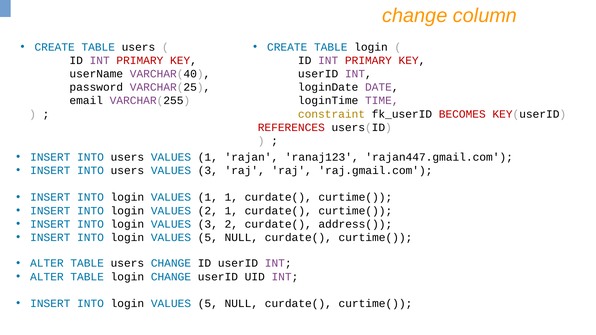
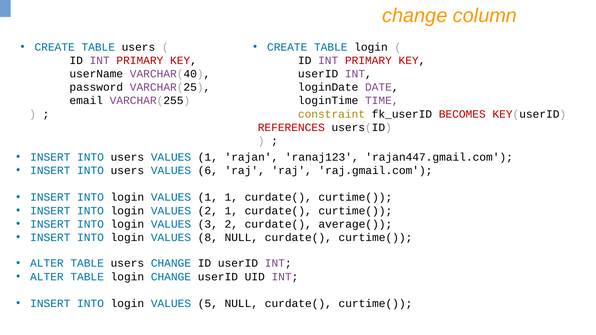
users VALUES 3: 3 -> 6 (208, 171)
address(: address( -> average( (355, 224)
5: 5 -> 8 (208, 238)
